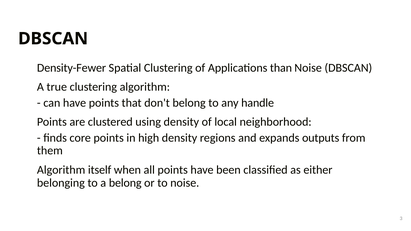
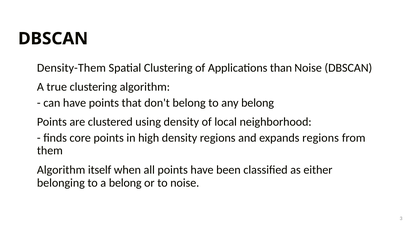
Density-Fewer: Density-Fewer -> Density-Them (71, 68)
any handle: handle -> belong (258, 103)
expands outputs: outputs -> regions (321, 138)
